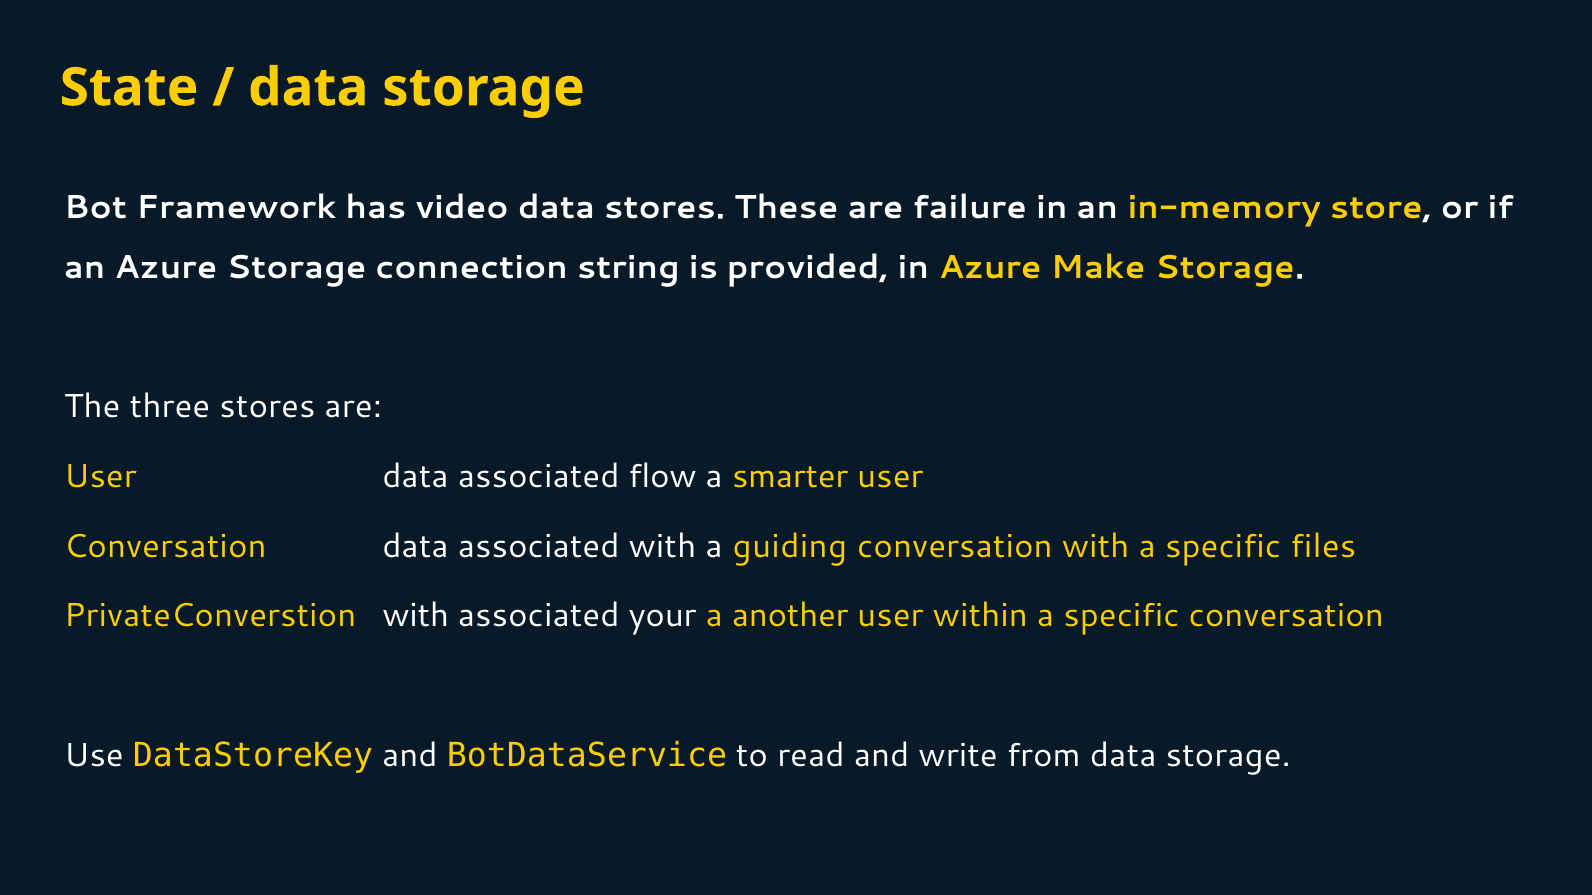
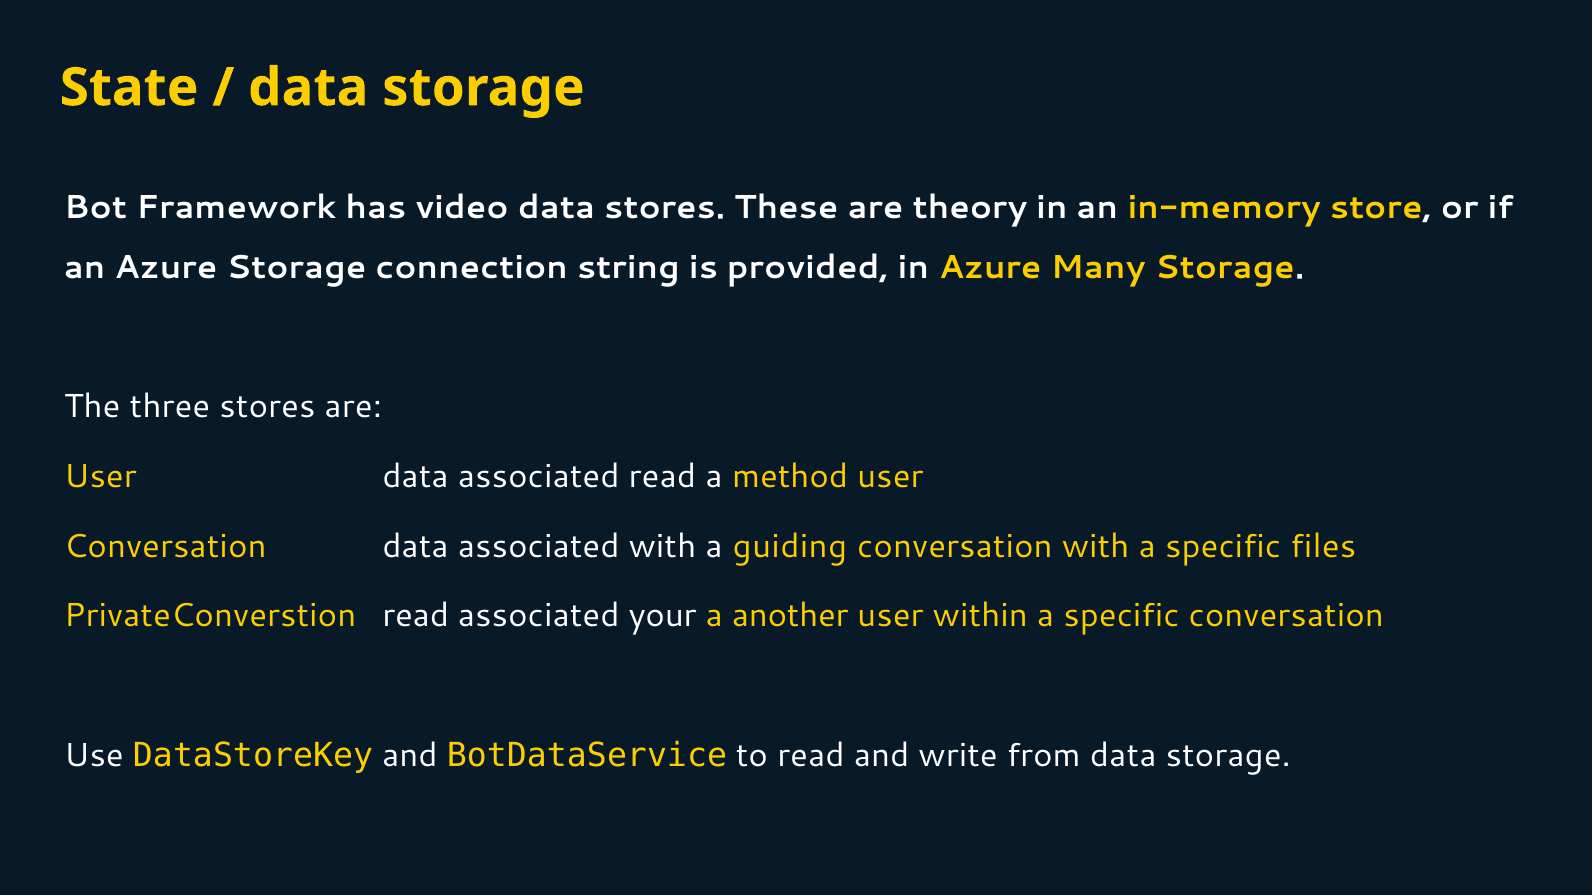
failure: failure -> theory (970, 208)
Make: Make -> Many (1098, 268)
associated flow: flow -> read (662, 477)
smarter: smarter -> method (790, 477)
PrivateConverstion with: with -> read (416, 616)
